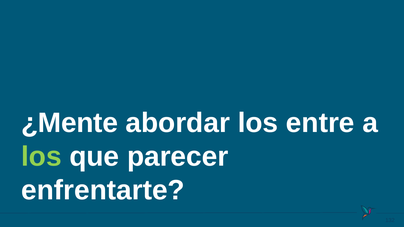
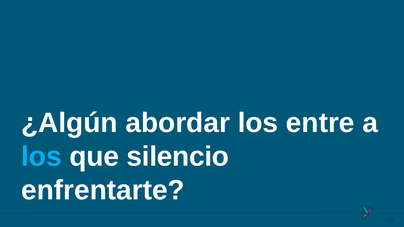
¿Mente: ¿Mente -> ¿Algún (69, 123)
los colour: light green -> light blue (41, 157)
parecer: parecer -> silencio (178, 157)
